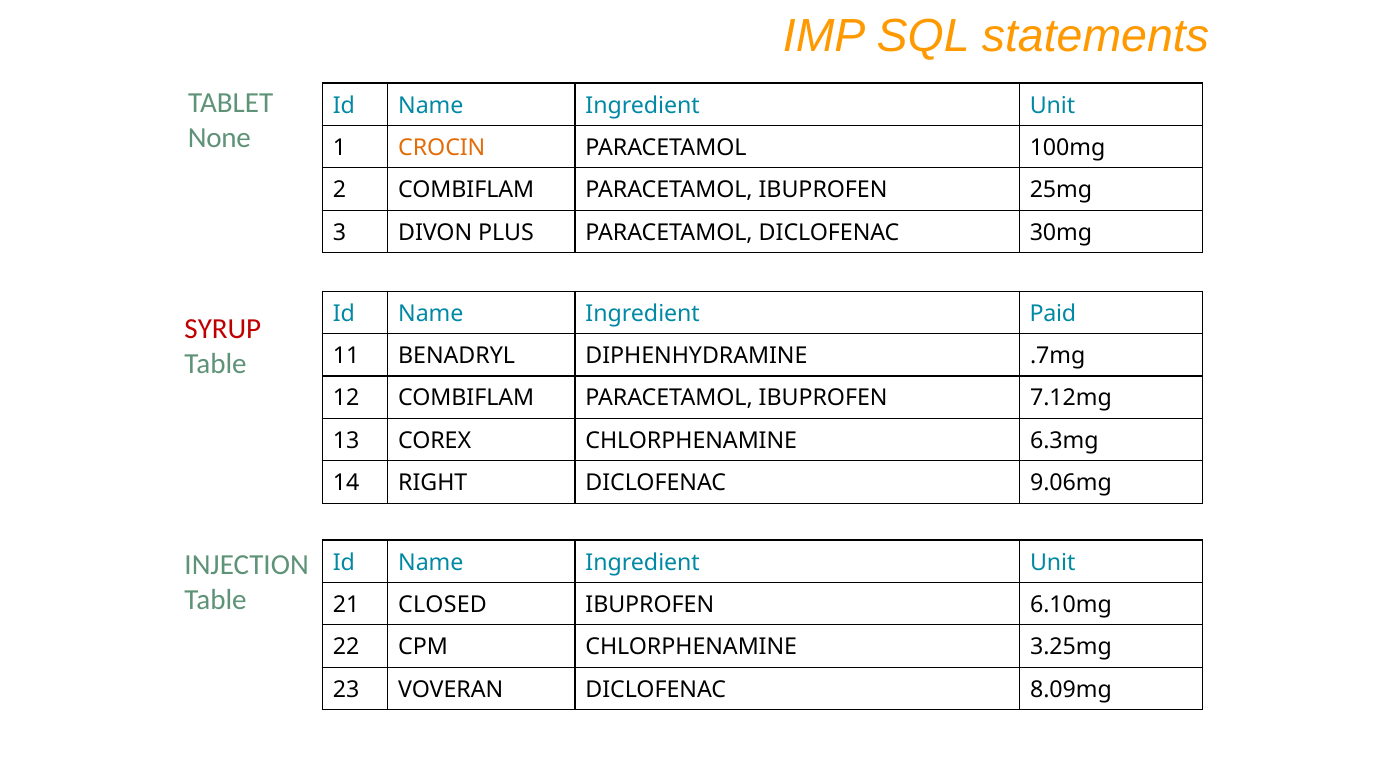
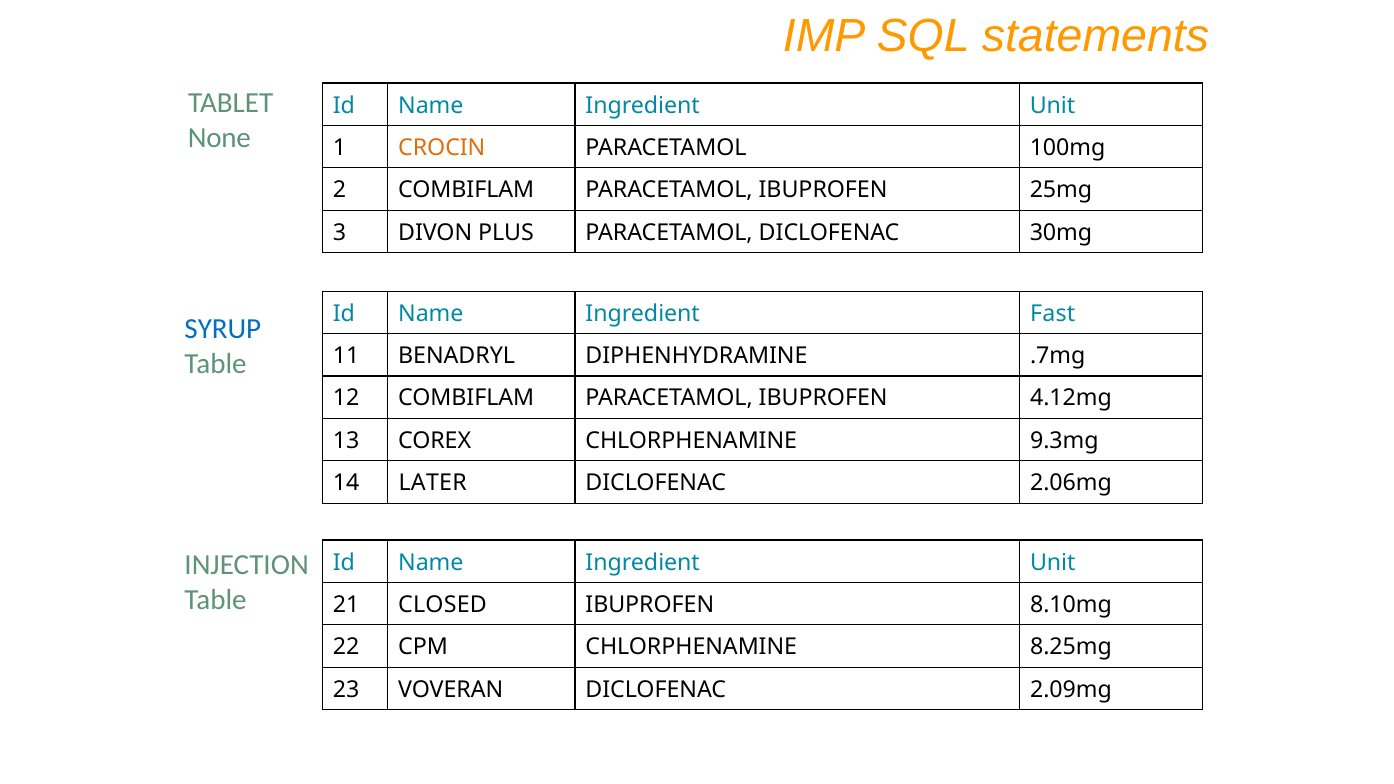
Paid: Paid -> Fast (1053, 314)
SYRUP colour: red -> blue (223, 329)
7.12mg: 7.12mg -> 4.12mg (1071, 398)
6.3mg: 6.3mg -> 9.3mg (1064, 441)
RIGHT: RIGHT -> LATER (433, 483)
9.06mg: 9.06mg -> 2.06mg (1071, 483)
6.10mg: 6.10mg -> 8.10mg (1071, 605)
3.25mg: 3.25mg -> 8.25mg (1071, 647)
8.09mg: 8.09mg -> 2.09mg (1071, 690)
